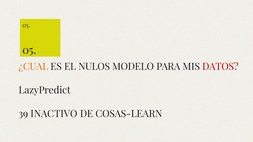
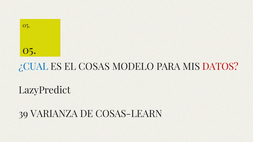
¿CUAL colour: orange -> blue (33, 67)
NULOS: NULOS -> COSAS (94, 67)
INACTIVO: INACTIVO -> VARIANZA (54, 114)
